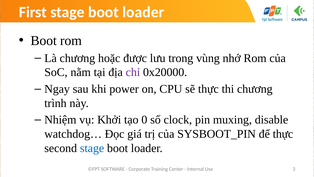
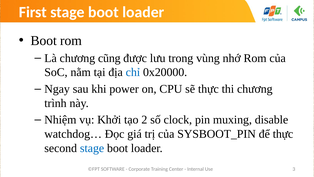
hoặc: hoặc -> cũng (109, 58)
chỉ colour: purple -> blue (133, 72)
0: 0 -> 2 (144, 120)
